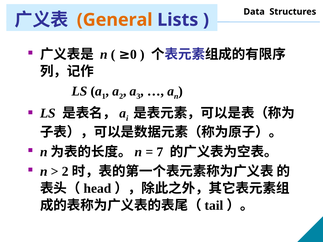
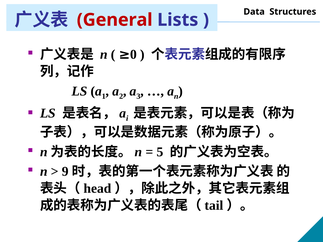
General colour: orange -> red (115, 20)
7: 7 -> 5 (160, 152)
2: 2 -> 9 (65, 172)
